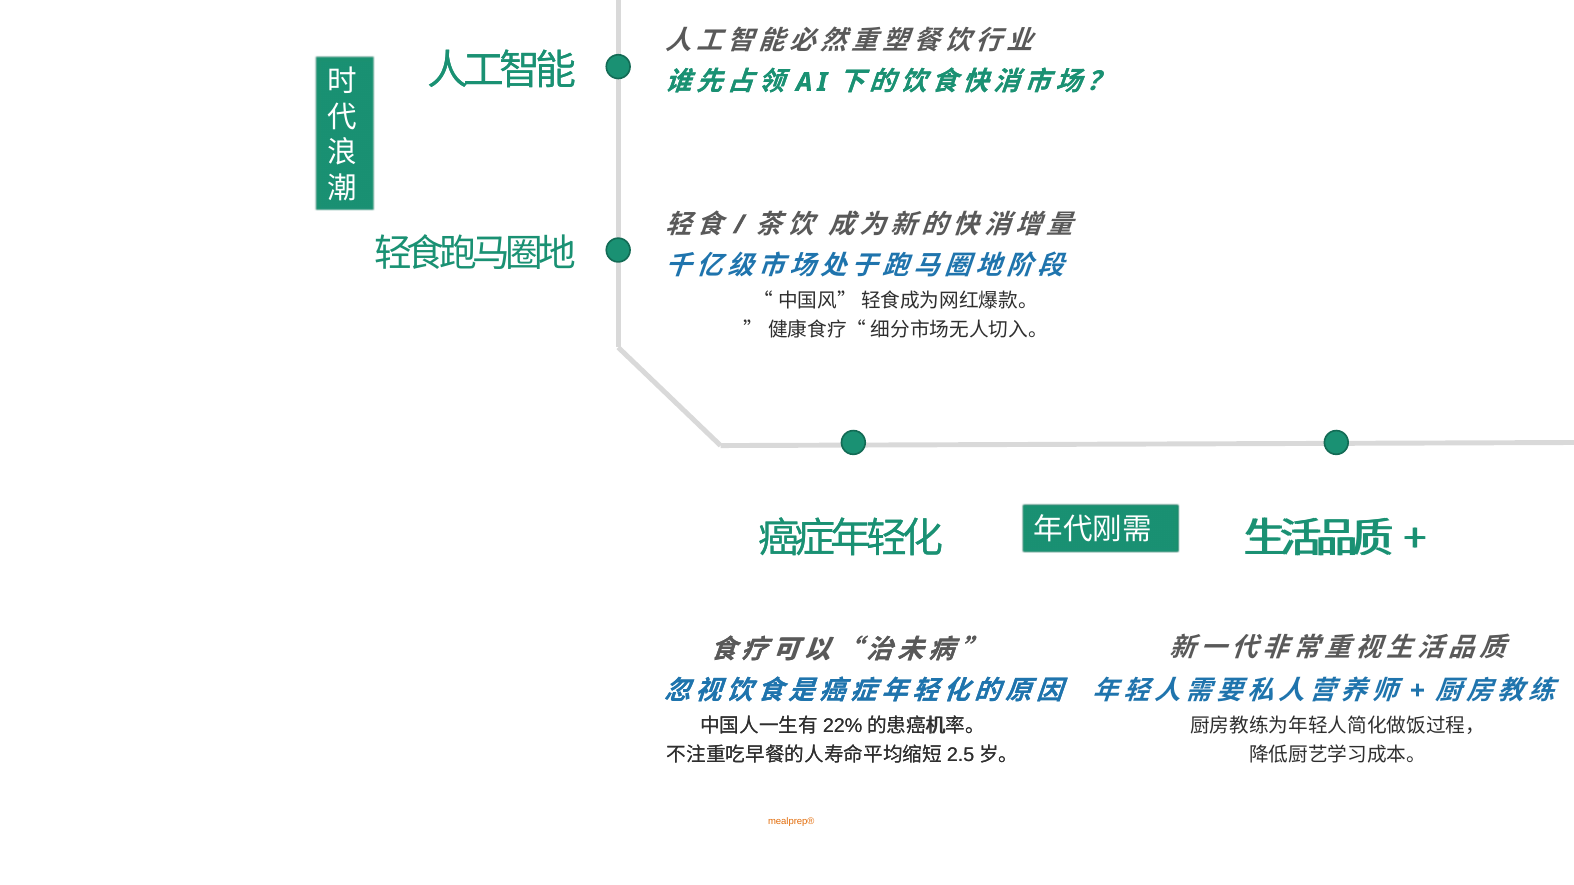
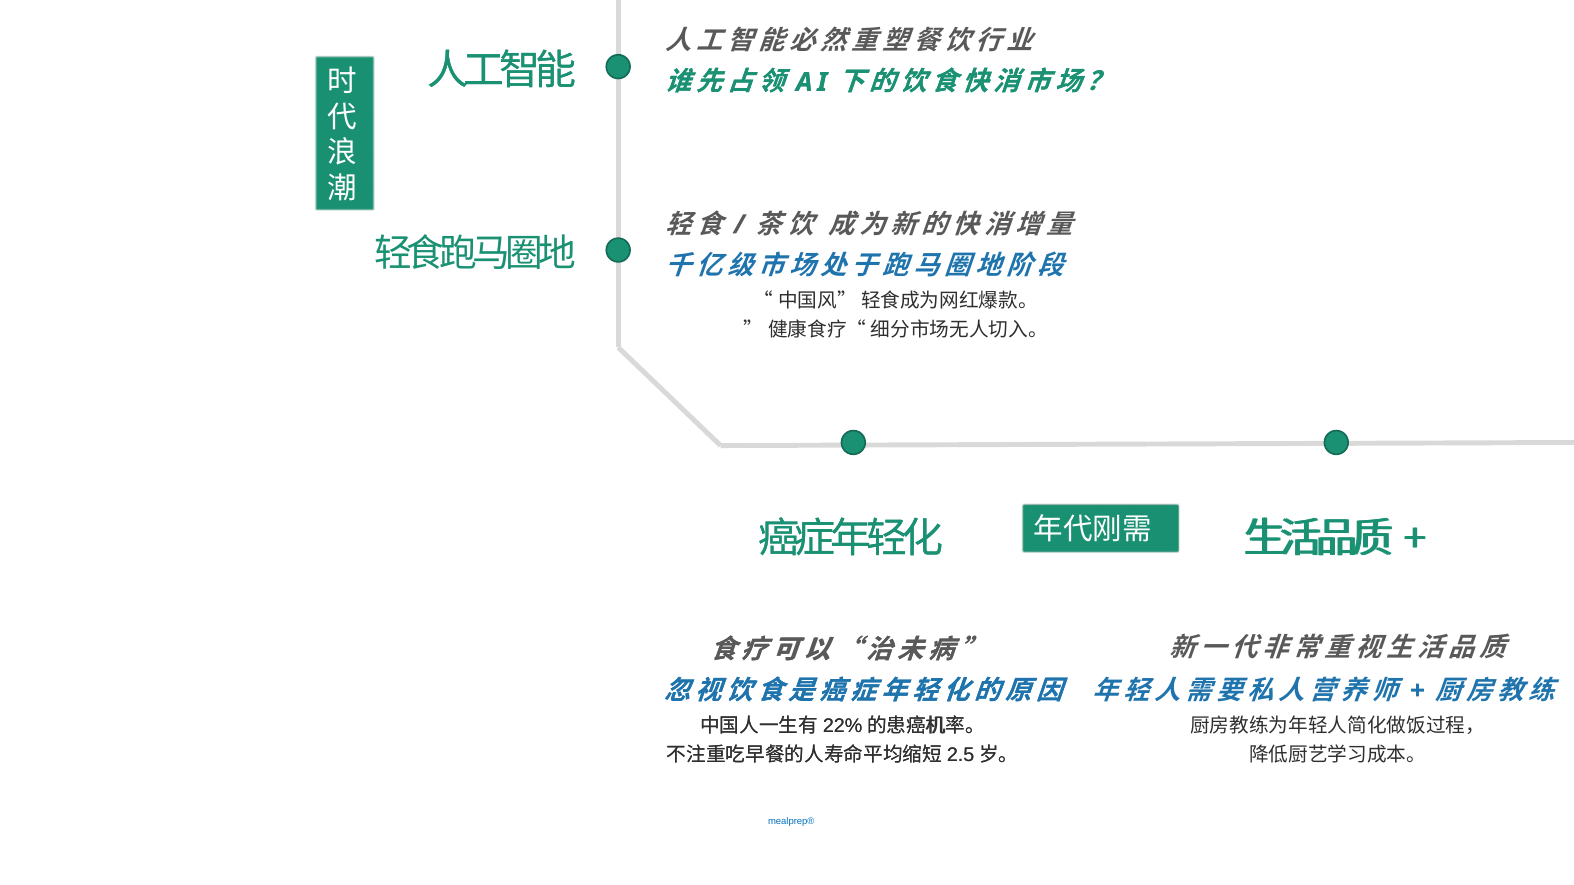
mealprep® colour: orange -> blue (791, 822)
